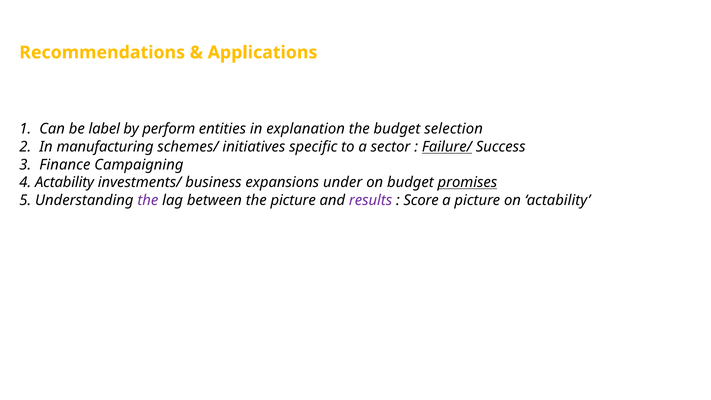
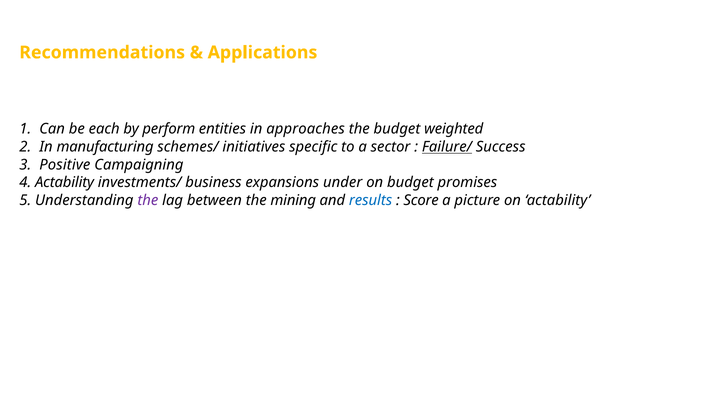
label: label -> each (104, 129)
explanation: explanation -> approaches (306, 129)
selection: selection -> weighted (454, 129)
Finance: Finance -> Positive (65, 165)
promises underline: present -> none (467, 182)
the picture: picture -> mining (293, 200)
results colour: purple -> blue (371, 200)
